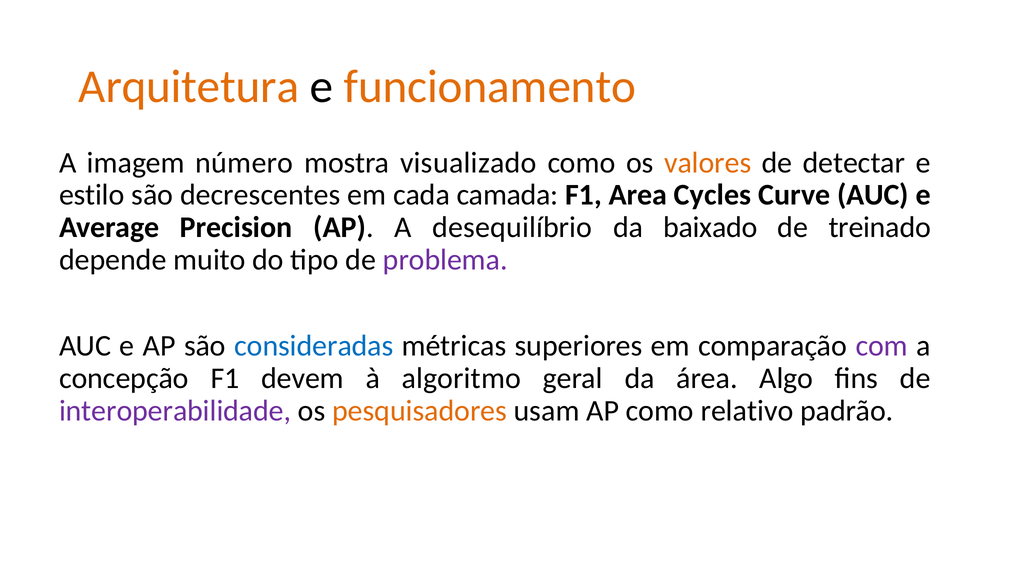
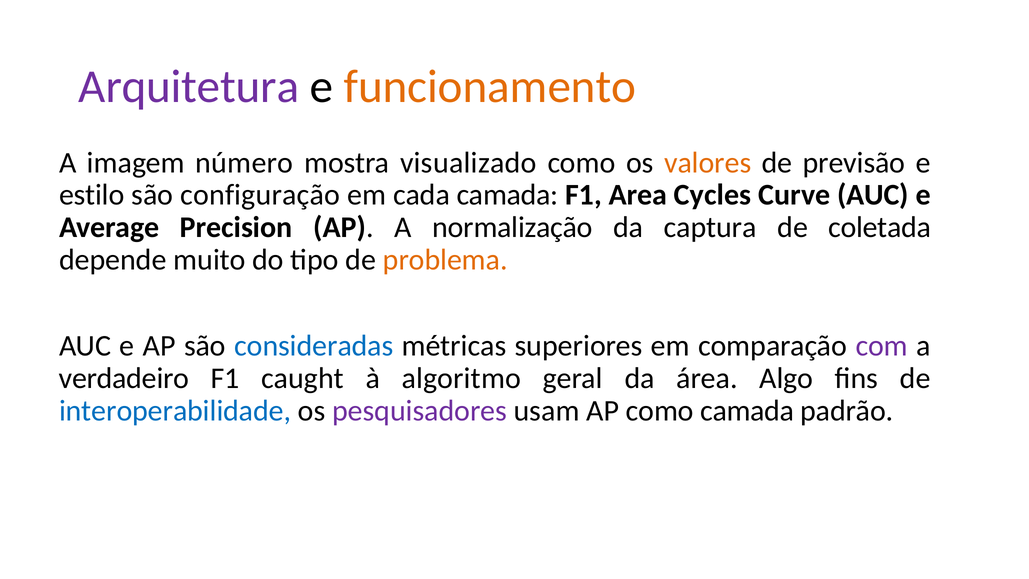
Arquitetura colour: orange -> purple (189, 86)
detectar: detectar -> previsão (854, 163)
decrescentes: decrescentes -> configuração (260, 195)
desequilíbrio: desequilíbrio -> normalização (513, 227)
baixado: baixado -> captura (710, 227)
treinado: treinado -> coletada (880, 227)
problema colour: purple -> orange (445, 260)
concepção: concepção -> verdadeiro (124, 378)
devem: devem -> caught (303, 378)
interoperabilidade colour: purple -> blue (175, 410)
pesquisadores colour: orange -> purple (420, 410)
como relativo: relativo -> camada (747, 410)
